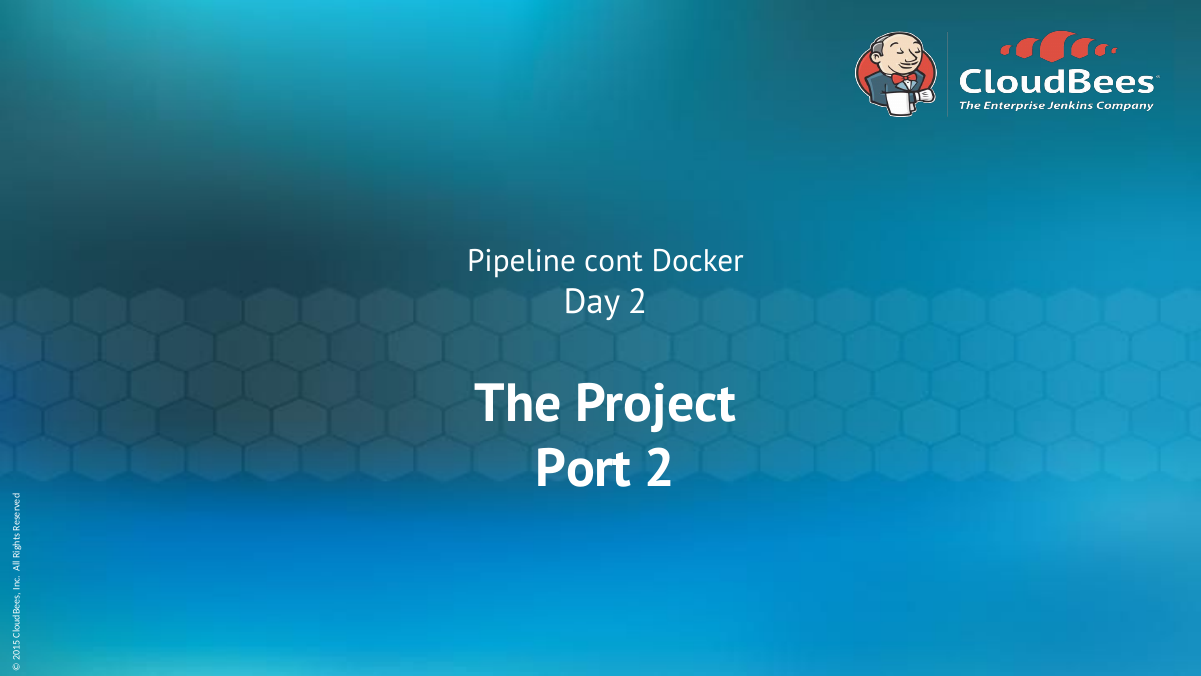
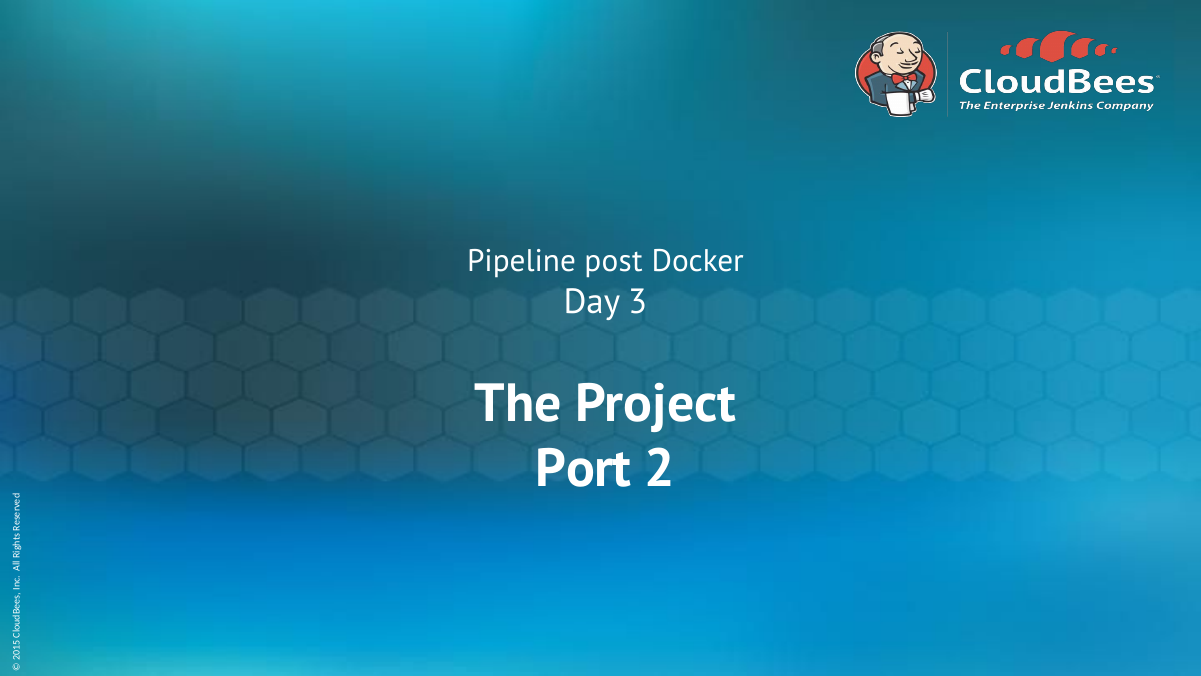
cont: cont -> post (614, 261)
Day 2: 2 -> 3 (638, 301)
